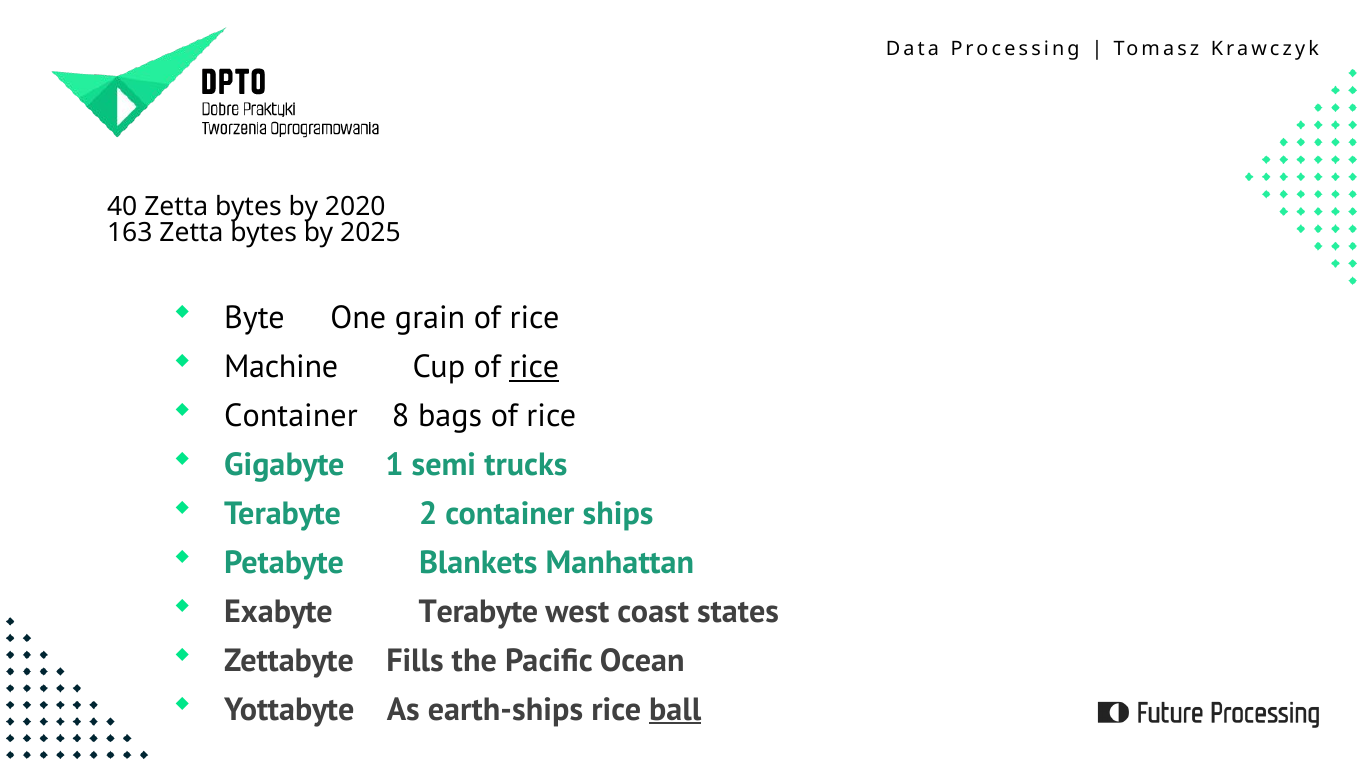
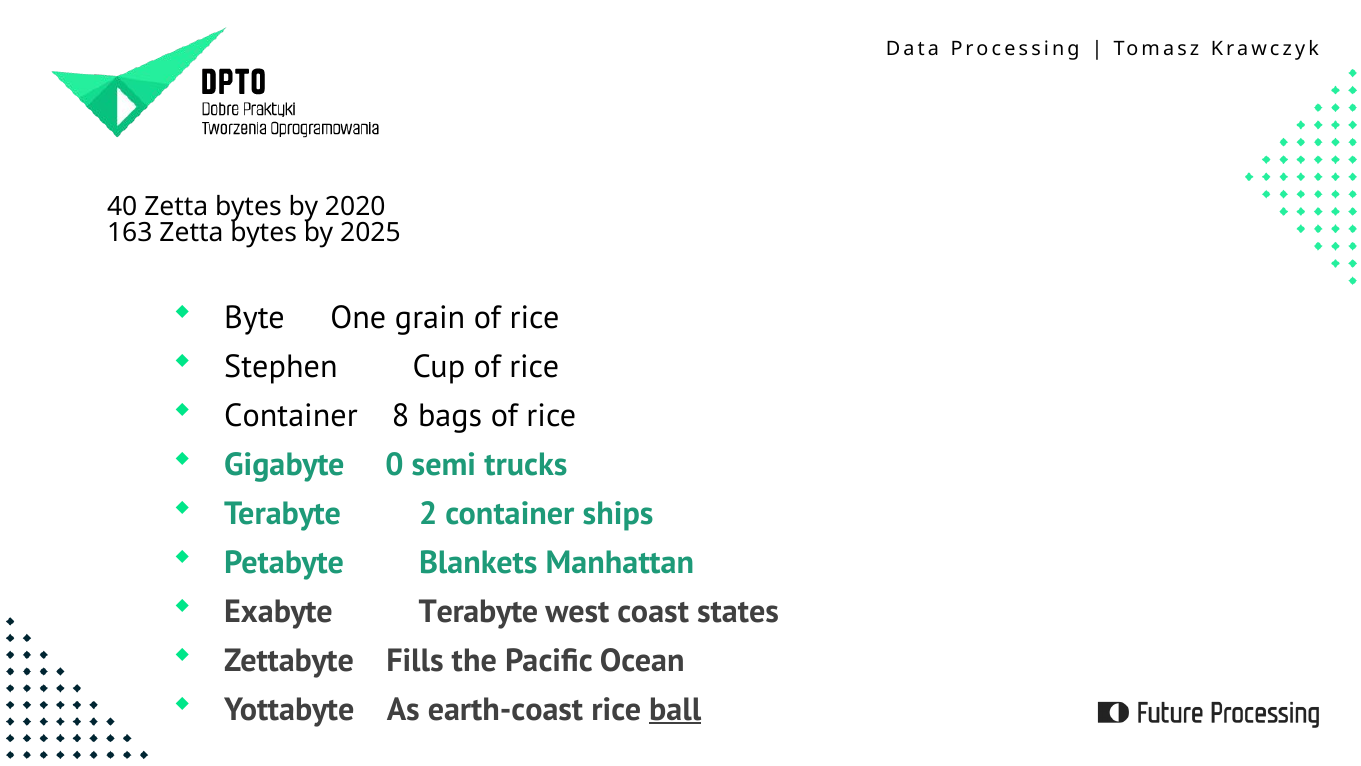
Machine: Machine -> Stephen (281, 367)
rice underline: present -> none (534, 367)
1: 1 -> 0 (395, 465)
earth-ships: earth-ships -> earth-coast (505, 709)
